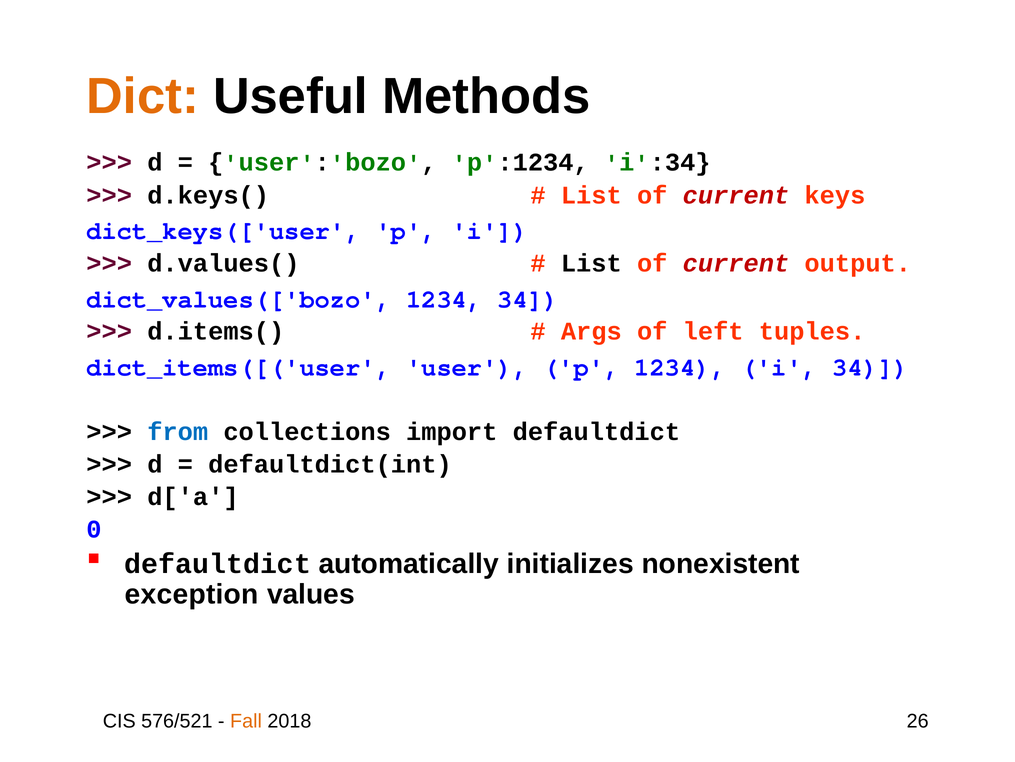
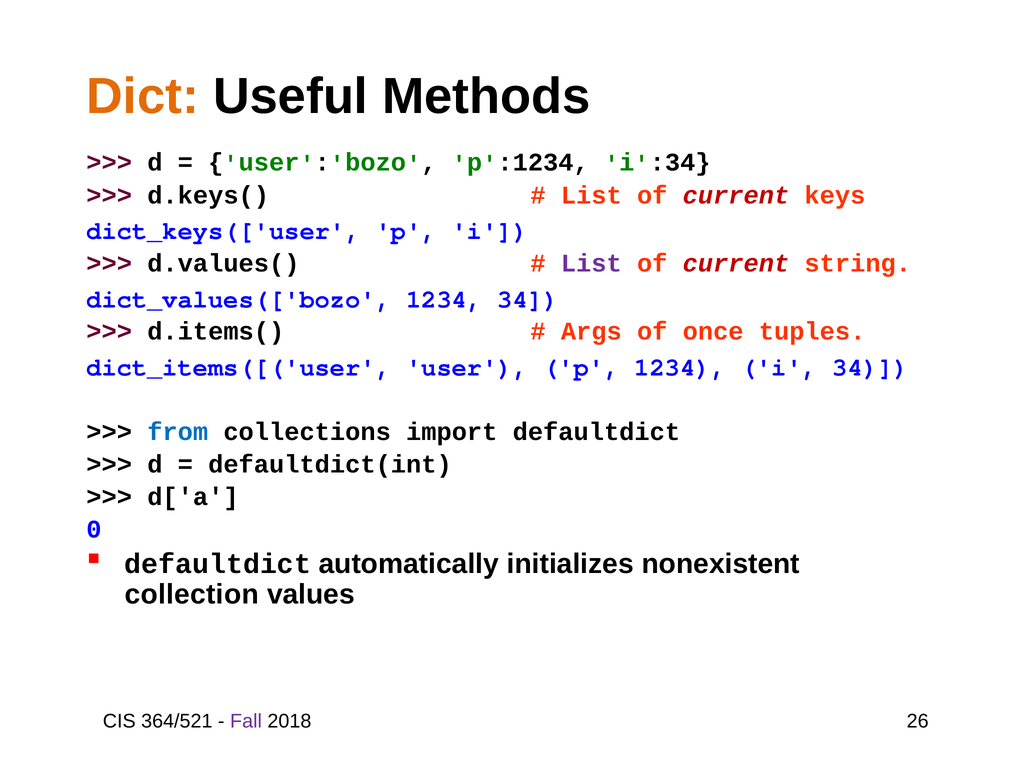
List colour: black -> purple (591, 263)
output: output -> string (858, 263)
left: left -> once (713, 331)
exception: exception -> collection (192, 594)
576/521: 576/521 -> 364/521 (177, 720)
Fall colour: orange -> purple (246, 720)
